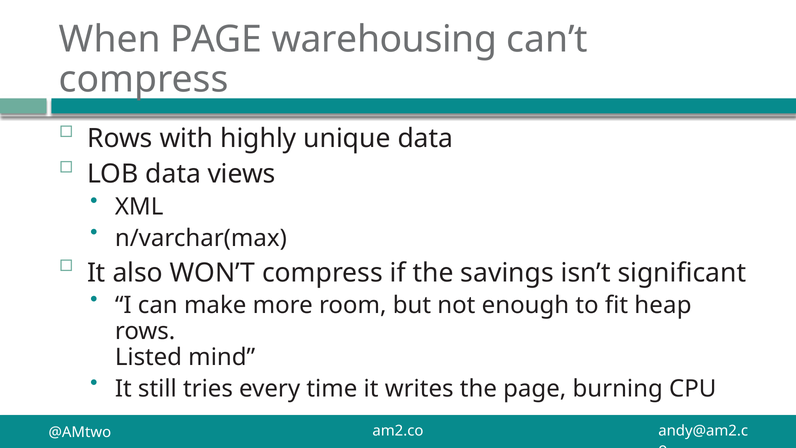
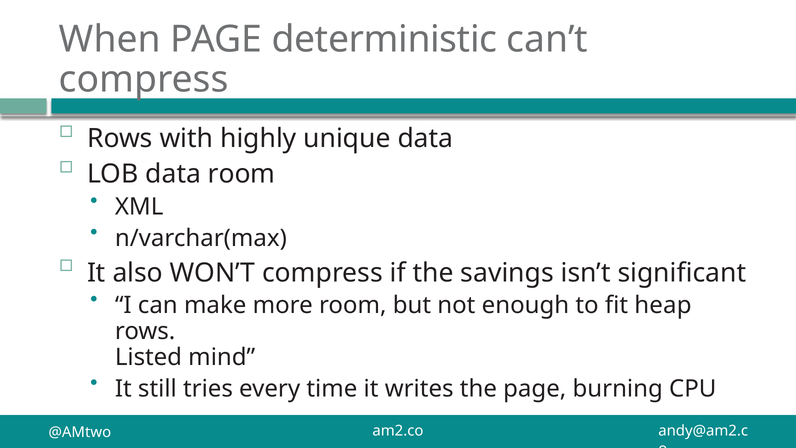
warehousing: warehousing -> deterministic (384, 39)
data views: views -> room (242, 174)
